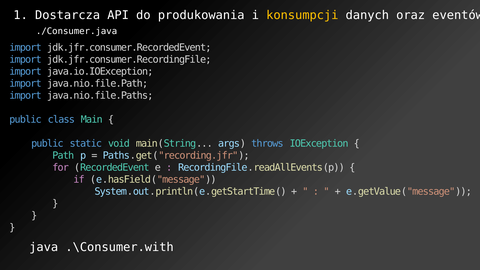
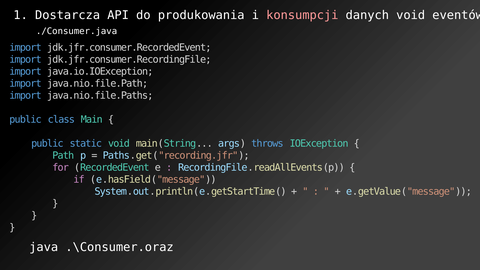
konsumpcji colour: yellow -> pink (302, 15)
danych oraz: oraz -> void (411, 15)
.\Consumer.with: .\Consumer.with -> .\Consumer.oraz (120, 247)
